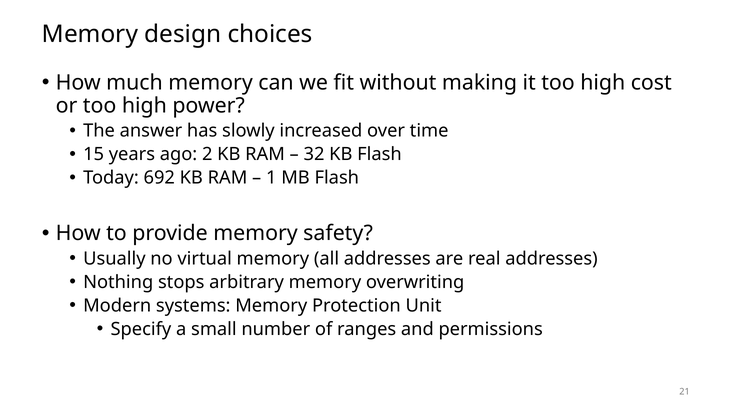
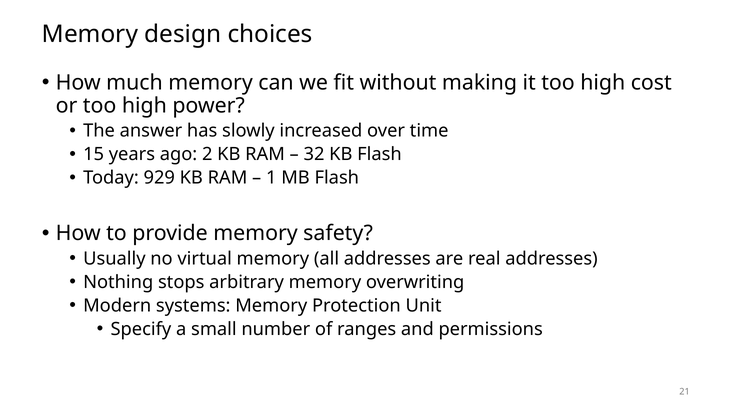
692: 692 -> 929 (159, 178)
